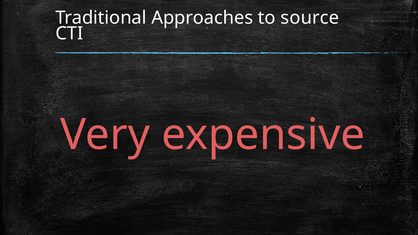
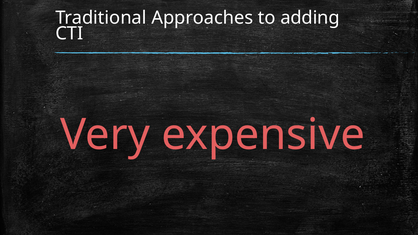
source: source -> adding (310, 18)
